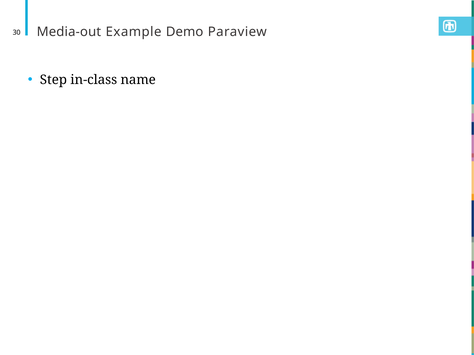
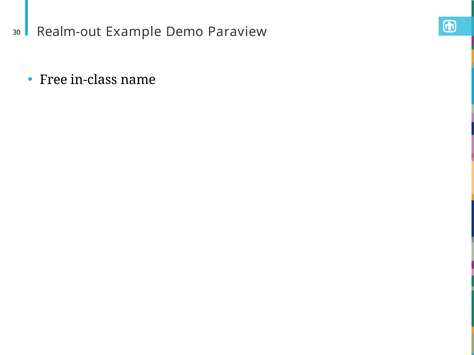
Media-out: Media-out -> Realm-out (69, 32)
Step: Step -> Free (54, 80)
